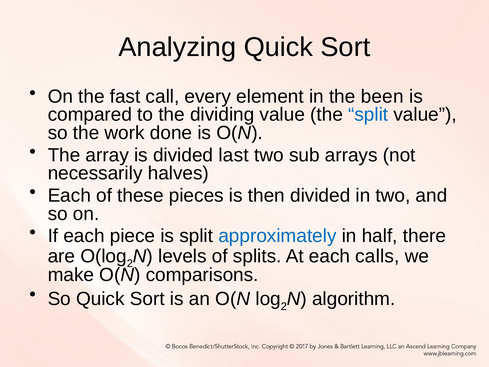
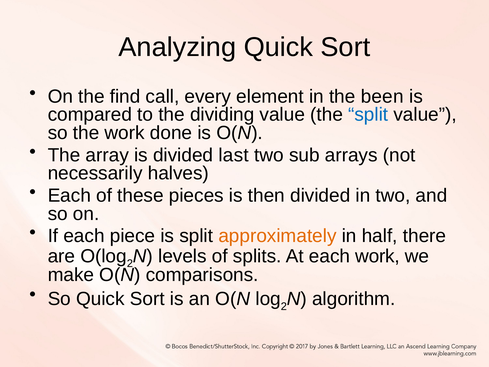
fast: fast -> find (125, 96)
approximately colour: blue -> orange (277, 236)
each calls: calls -> work (378, 256)
